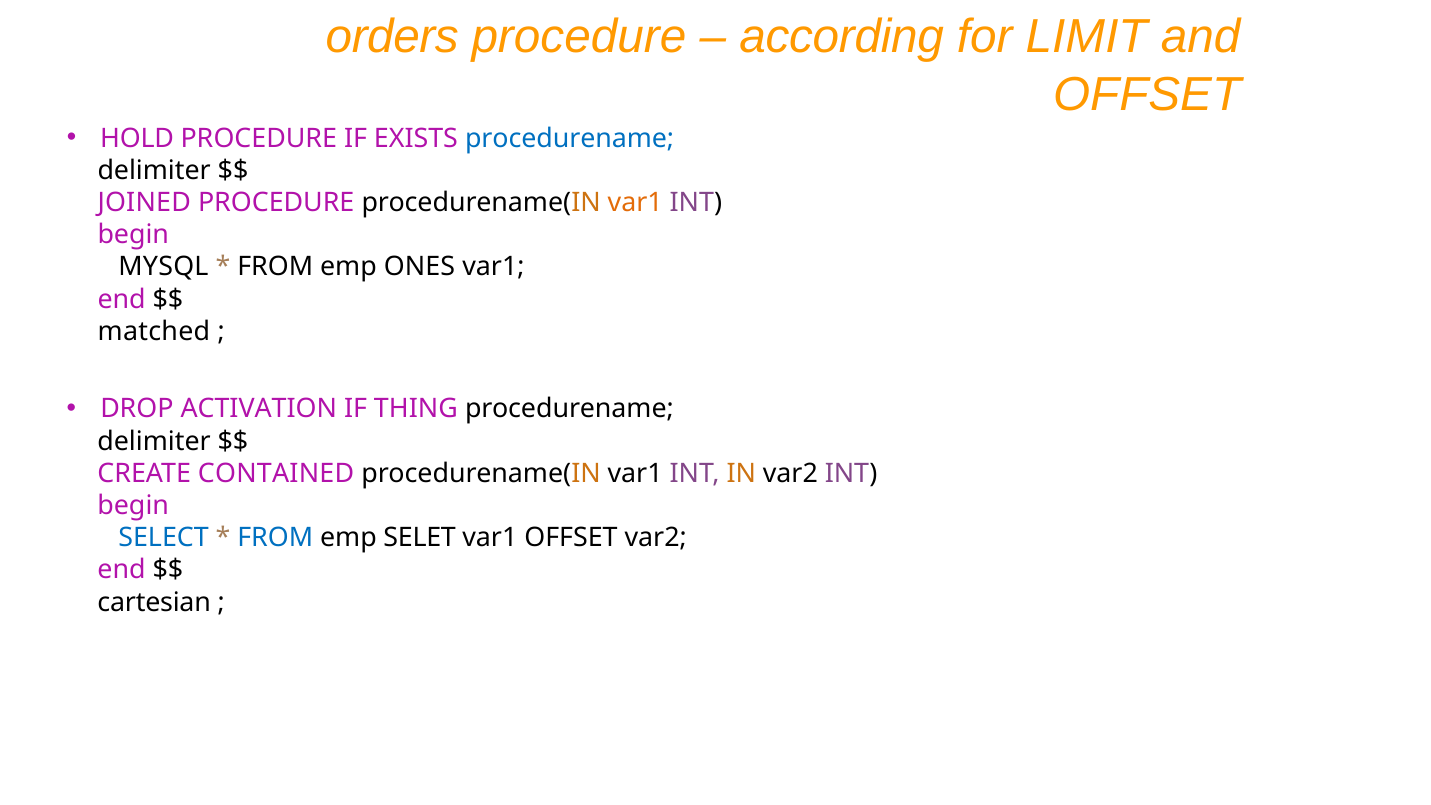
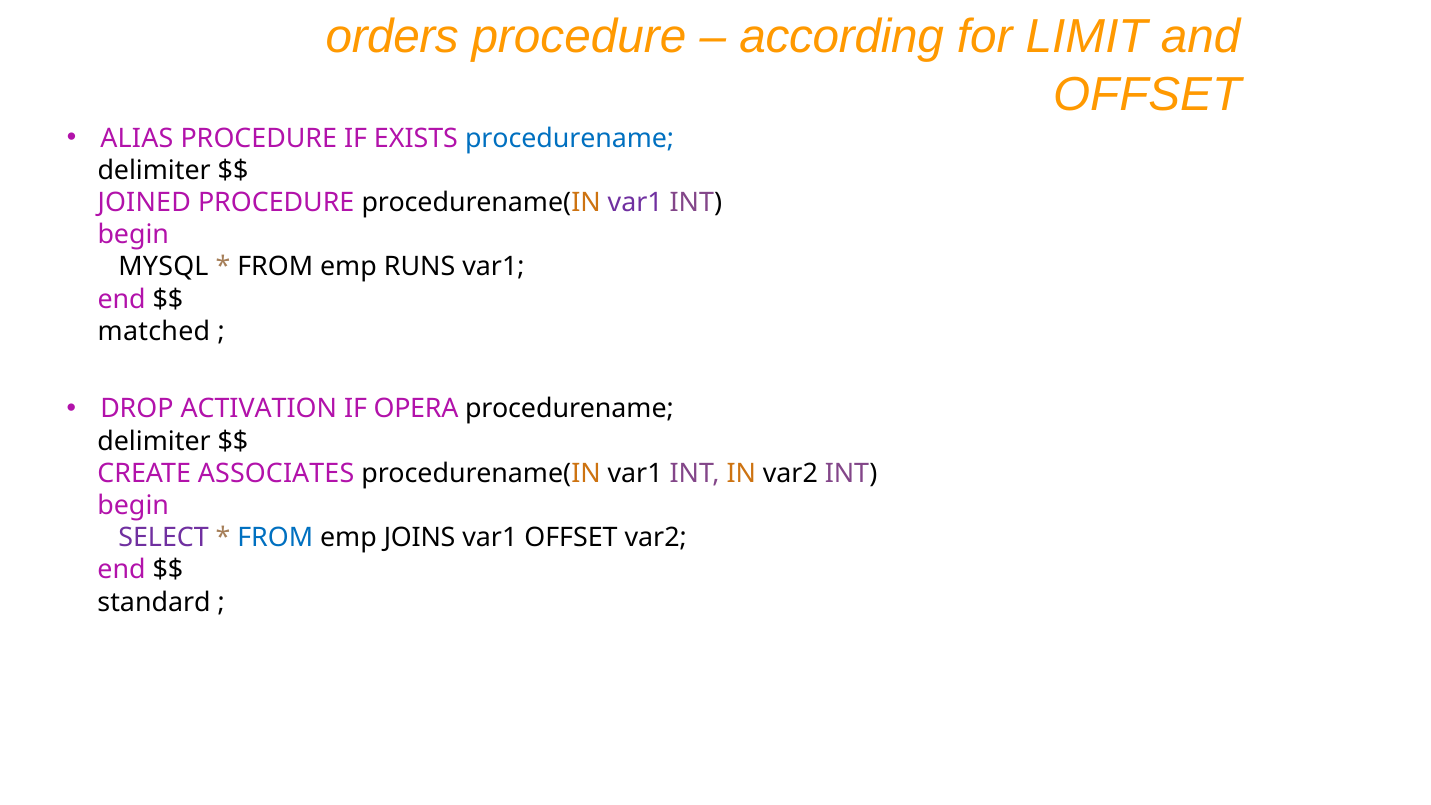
HOLD: HOLD -> ALIAS (137, 138)
var1 colour: orange -> purple (635, 203)
ONES: ONES -> RUNS (420, 267)
THING: THING -> OPERA (416, 409)
CONTAINED: CONTAINED -> ASSOCIATES (276, 473)
SELECT colour: blue -> purple (164, 538)
SELET: SELET -> JOINS (420, 538)
cartesian: cartesian -> standard (154, 602)
